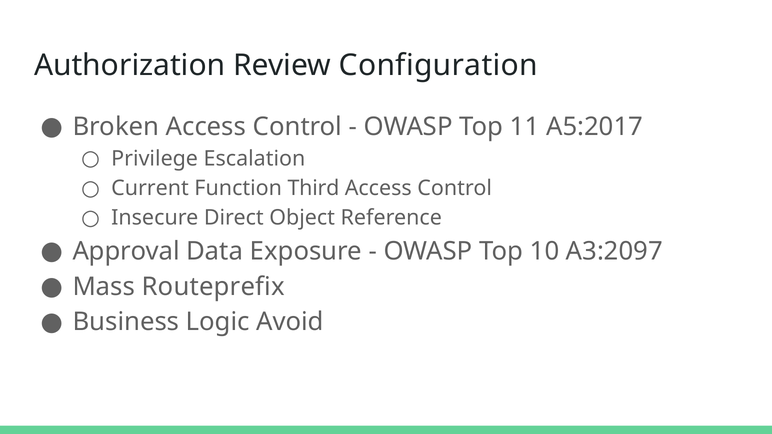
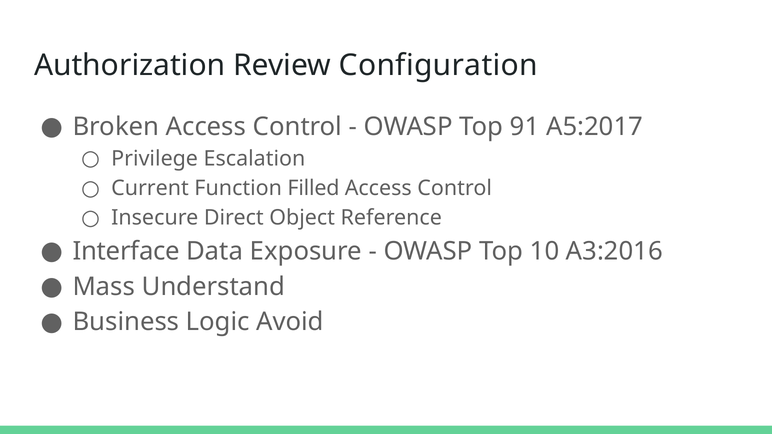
11: 11 -> 91 (525, 127)
Third: Third -> Filled (313, 188)
Approval: Approval -> Interface (126, 251)
A3:2097: A3:2097 -> A3:2016 (614, 251)
Routeprefix: Routeprefix -> Understand (213, 287)
